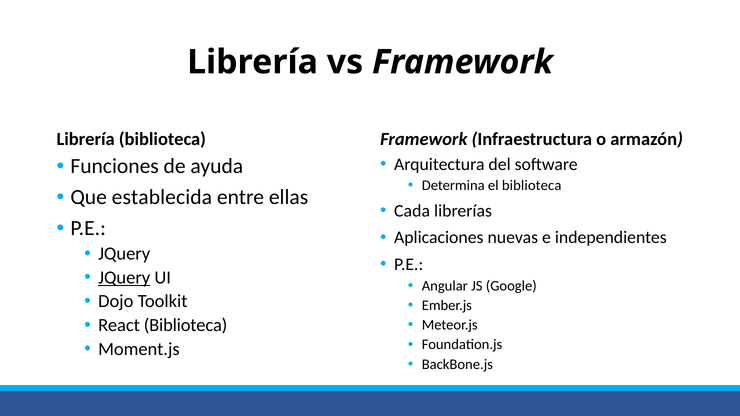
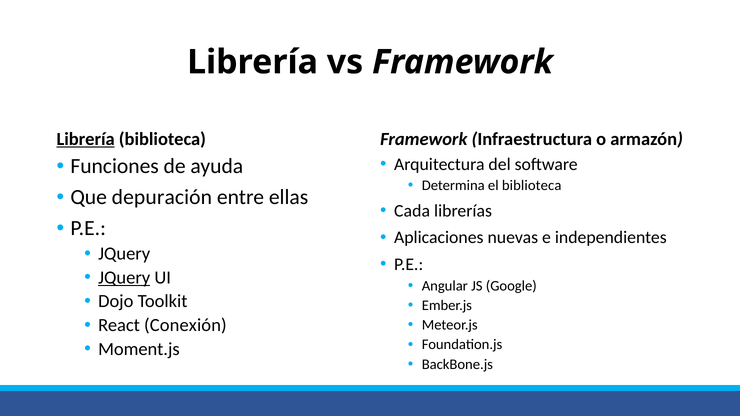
Librería underline: none -> present (86, 139)
establecida: establecida -> depuración (162, 197)
React Biblioteca: Biblioteca -> Conexión (185, 325)
